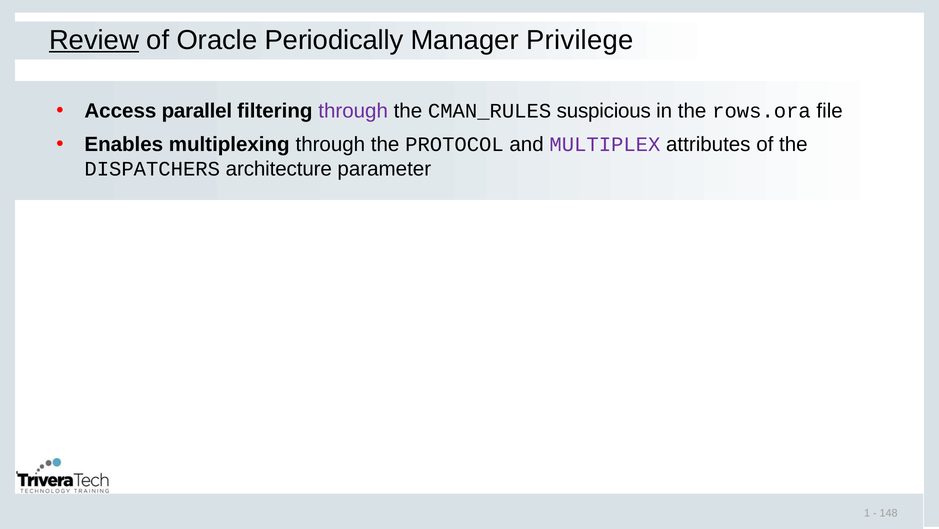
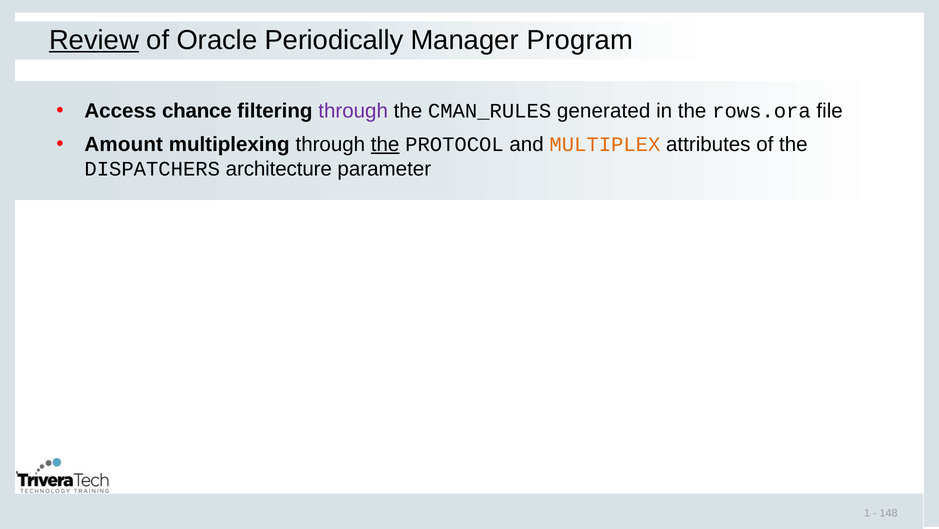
Privilege: Privilege -> Program (580, 40)
parallel: parallel -> chance (197, 111)
suspicious: suspicious -> generated (604, 111)
Enables: Enables -> Amount (124, 144)
the underline: none -> present (385, 144)
MULTIPLEX colour: purple -> orange (605, 144)
